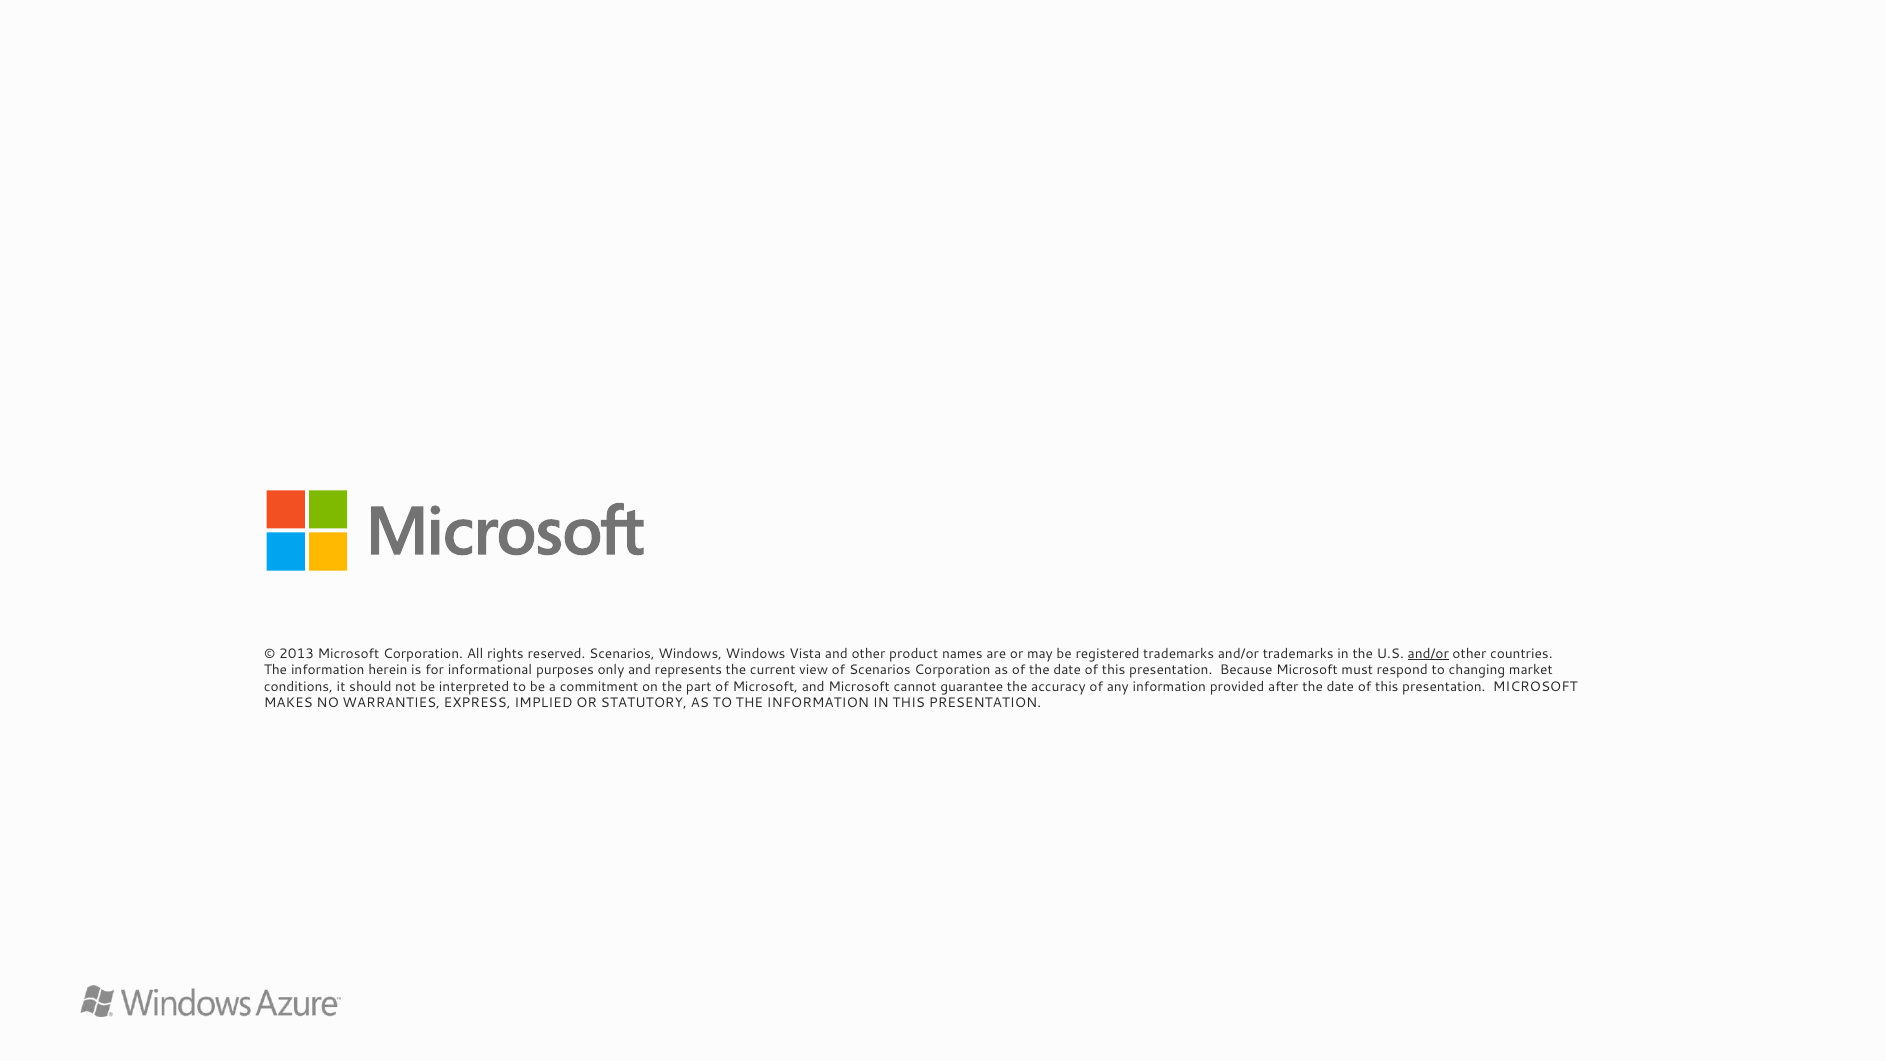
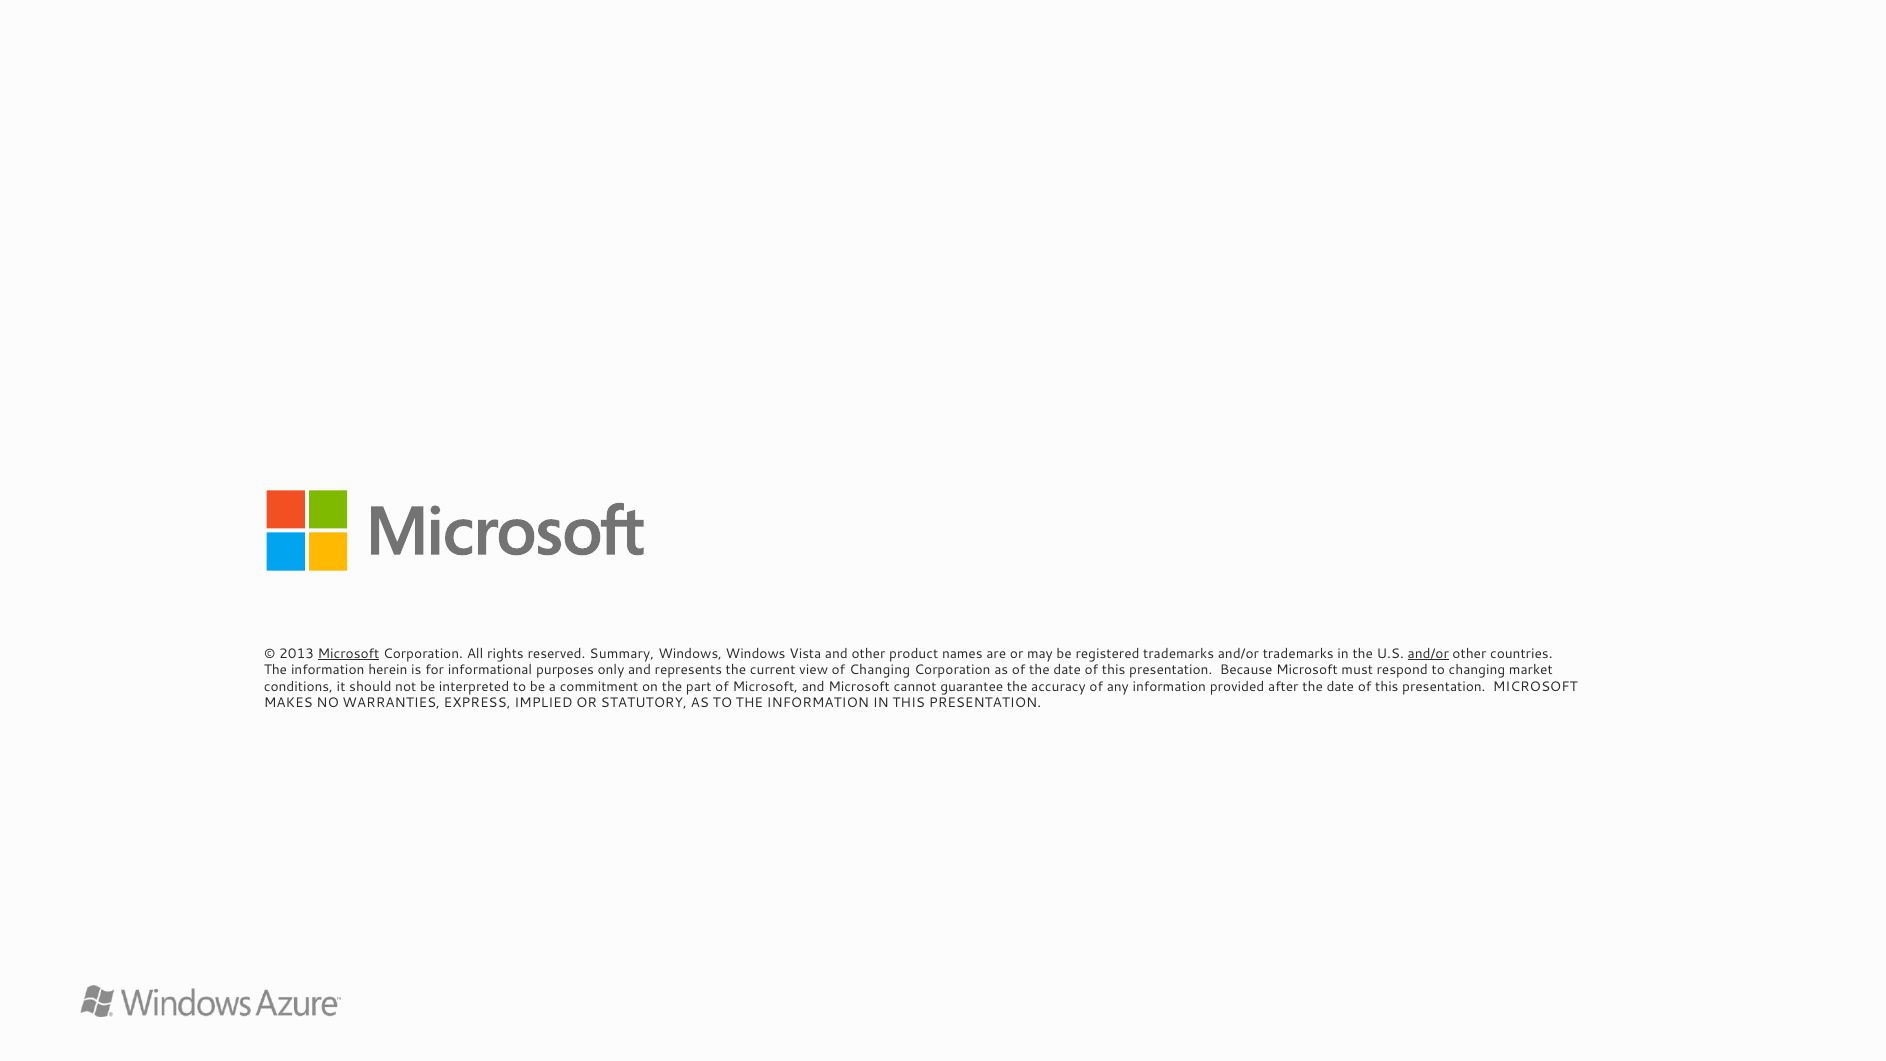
Microsoft underline: none -> present (349, 654)
reserved Scenarios: Scenarios -> Summary (622, 654)
of Scenarios: Scenarios -> Changing (880, 670)
